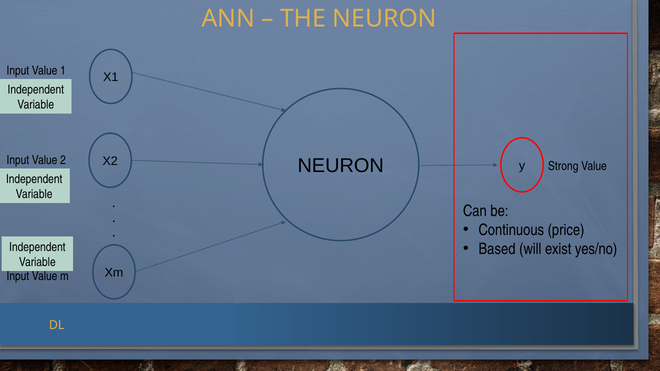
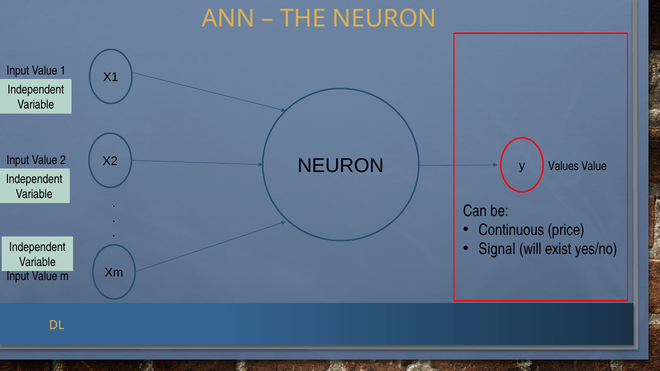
Strong: Strong -> Values (563, 166)
Based: Based -> Signal (497, 249)
